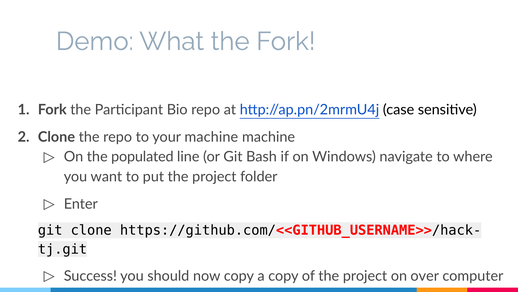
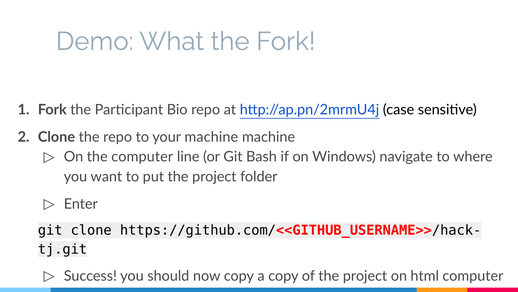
the populated: populated -> computer (142, 157)
over: over -> html (425, 275)
